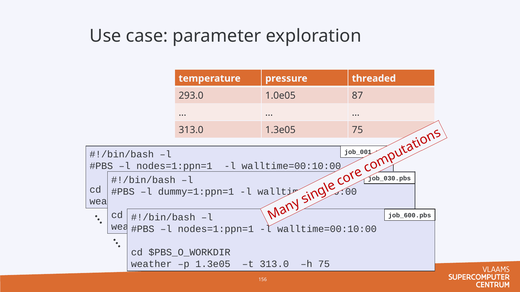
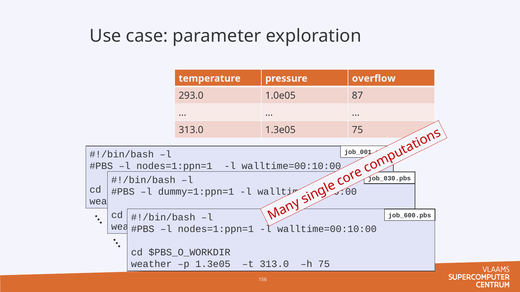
threaded: threaded -> overflow (374, 79)
